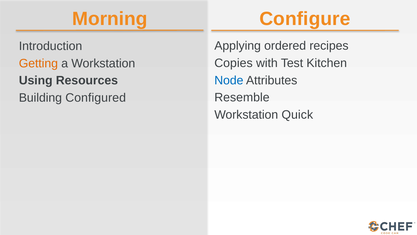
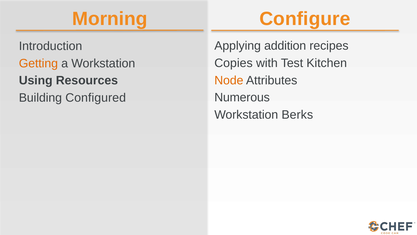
ordered: ordered -> addition (285, 46)
Node colour: blue -> orange (229, 80)
Resemble: Resemble -> Numerous (242, 97)
Quick: Quick -> Berks (297, 115)
